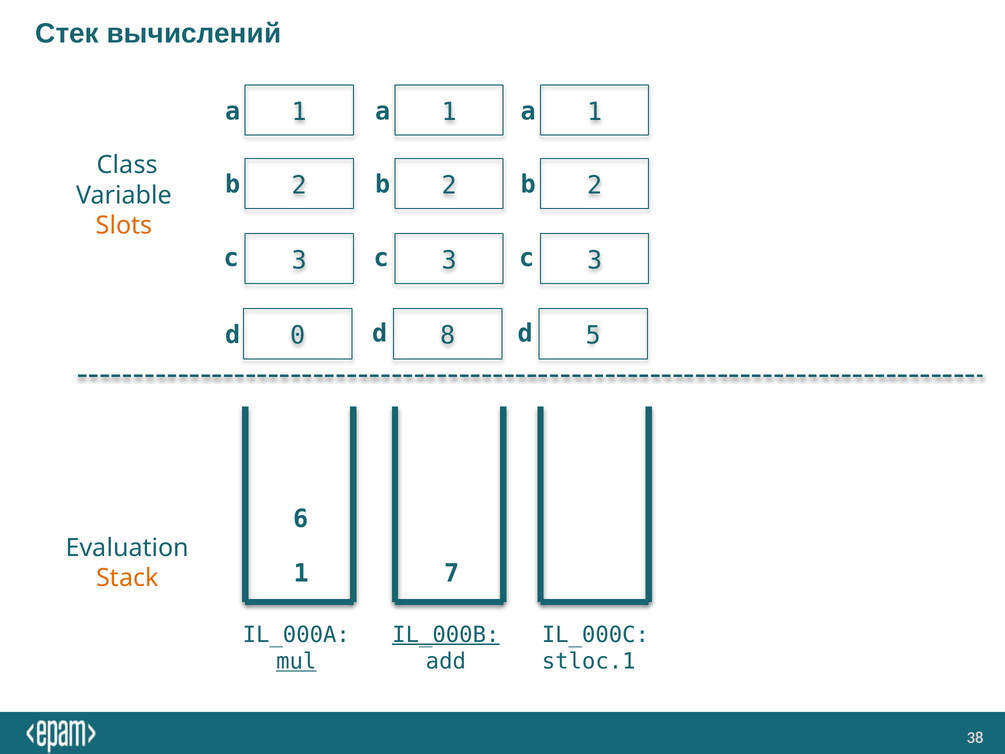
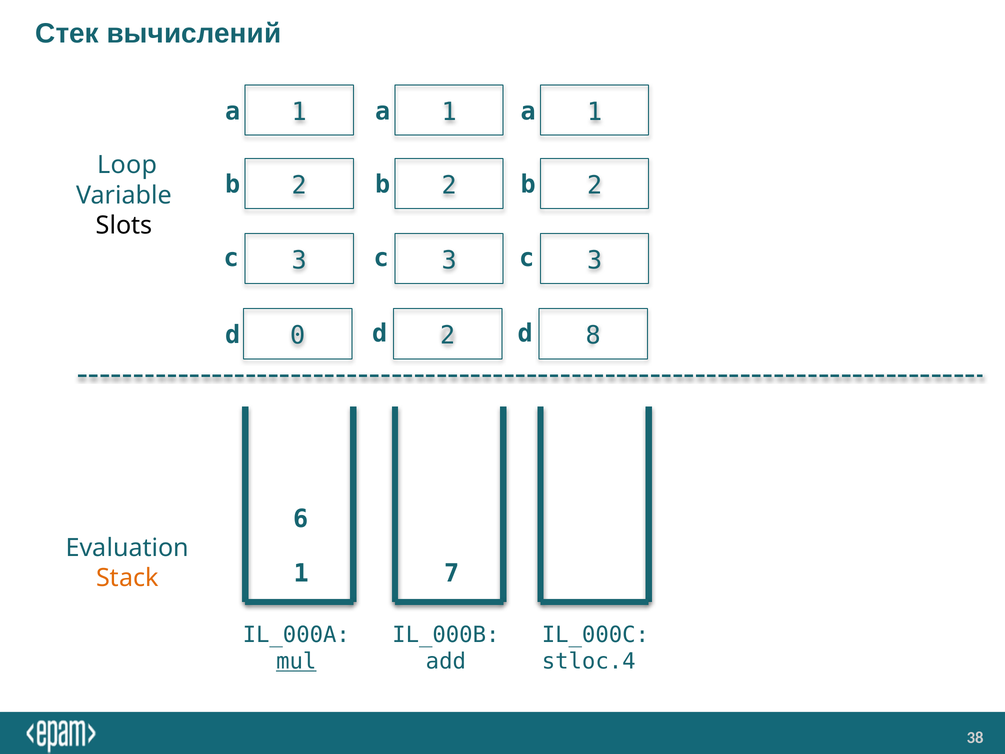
Class: Class -> Loop (127, 165)
Slots colour: orange -> black (124, 225)
5: 5 -> 8 (593, 335)
0 8: 8 -> 2 (448, 335)
IL_000B underline: present -> none (446, 634)
stloc.1: stloc.1 -> stloc.4 (589, 661)
